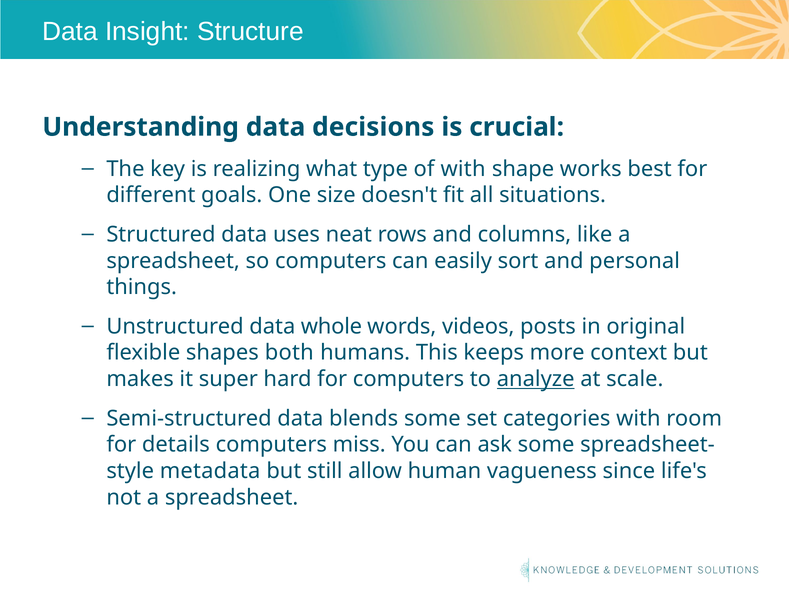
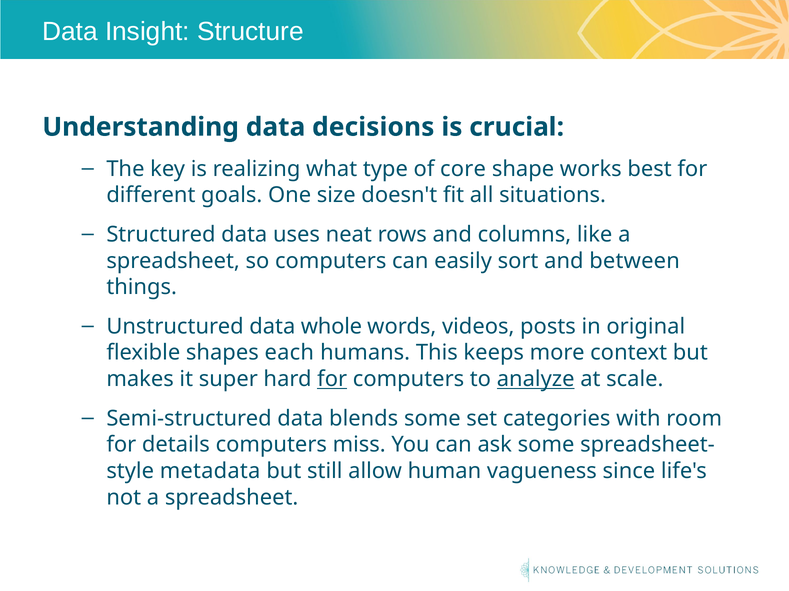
of with: with -> core (463, 169)
personal: personal -> between (635, 261)
both: both -> each (289, 353)
for underline: none -> present (332, 380)
